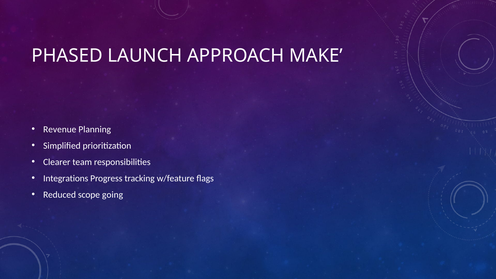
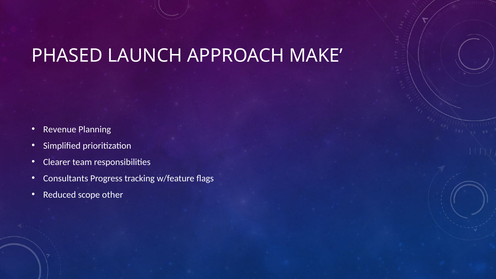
Integrations: Integrations -> Consultants (66, 178)
going: going -> other (113, 195)
